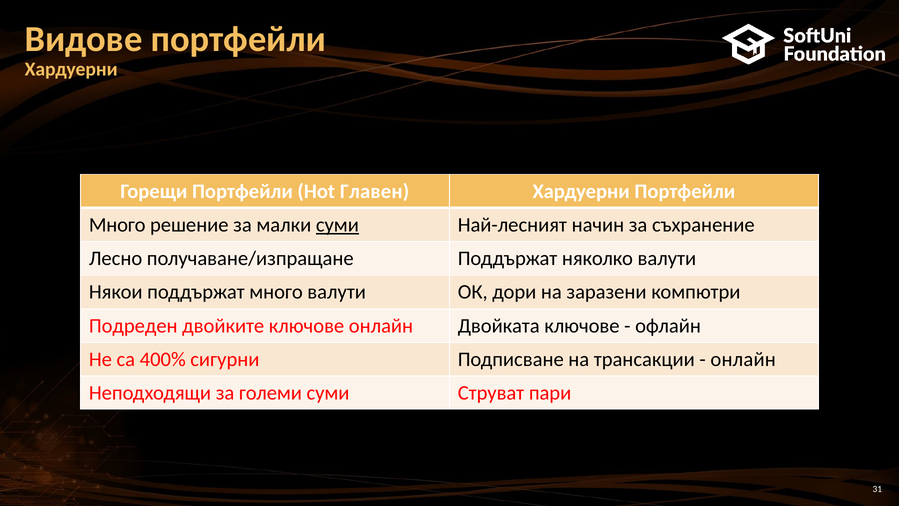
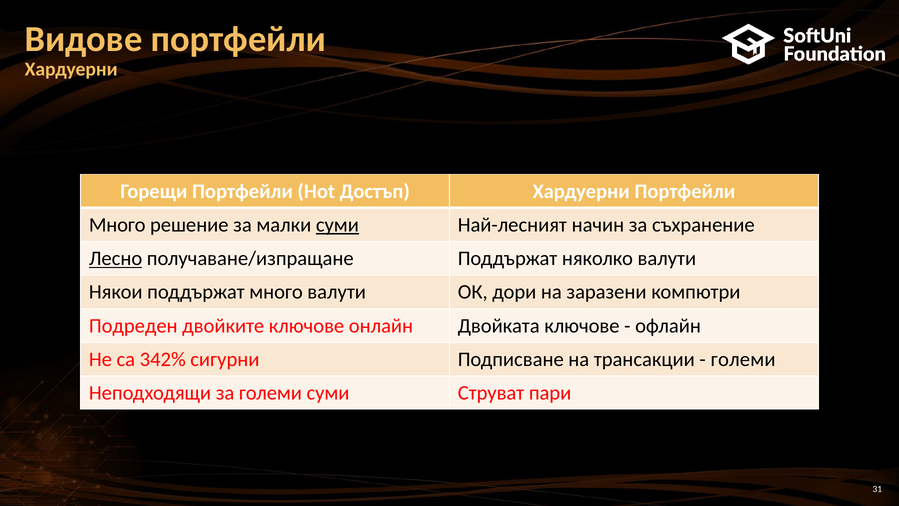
Главен: Главен -> Достъп (375, 191)
Лесно underline: none -> present (116, 258)
400%: 400% -> 342% (163, 359)
онлайн: онлайн -> големи (743, 359)
